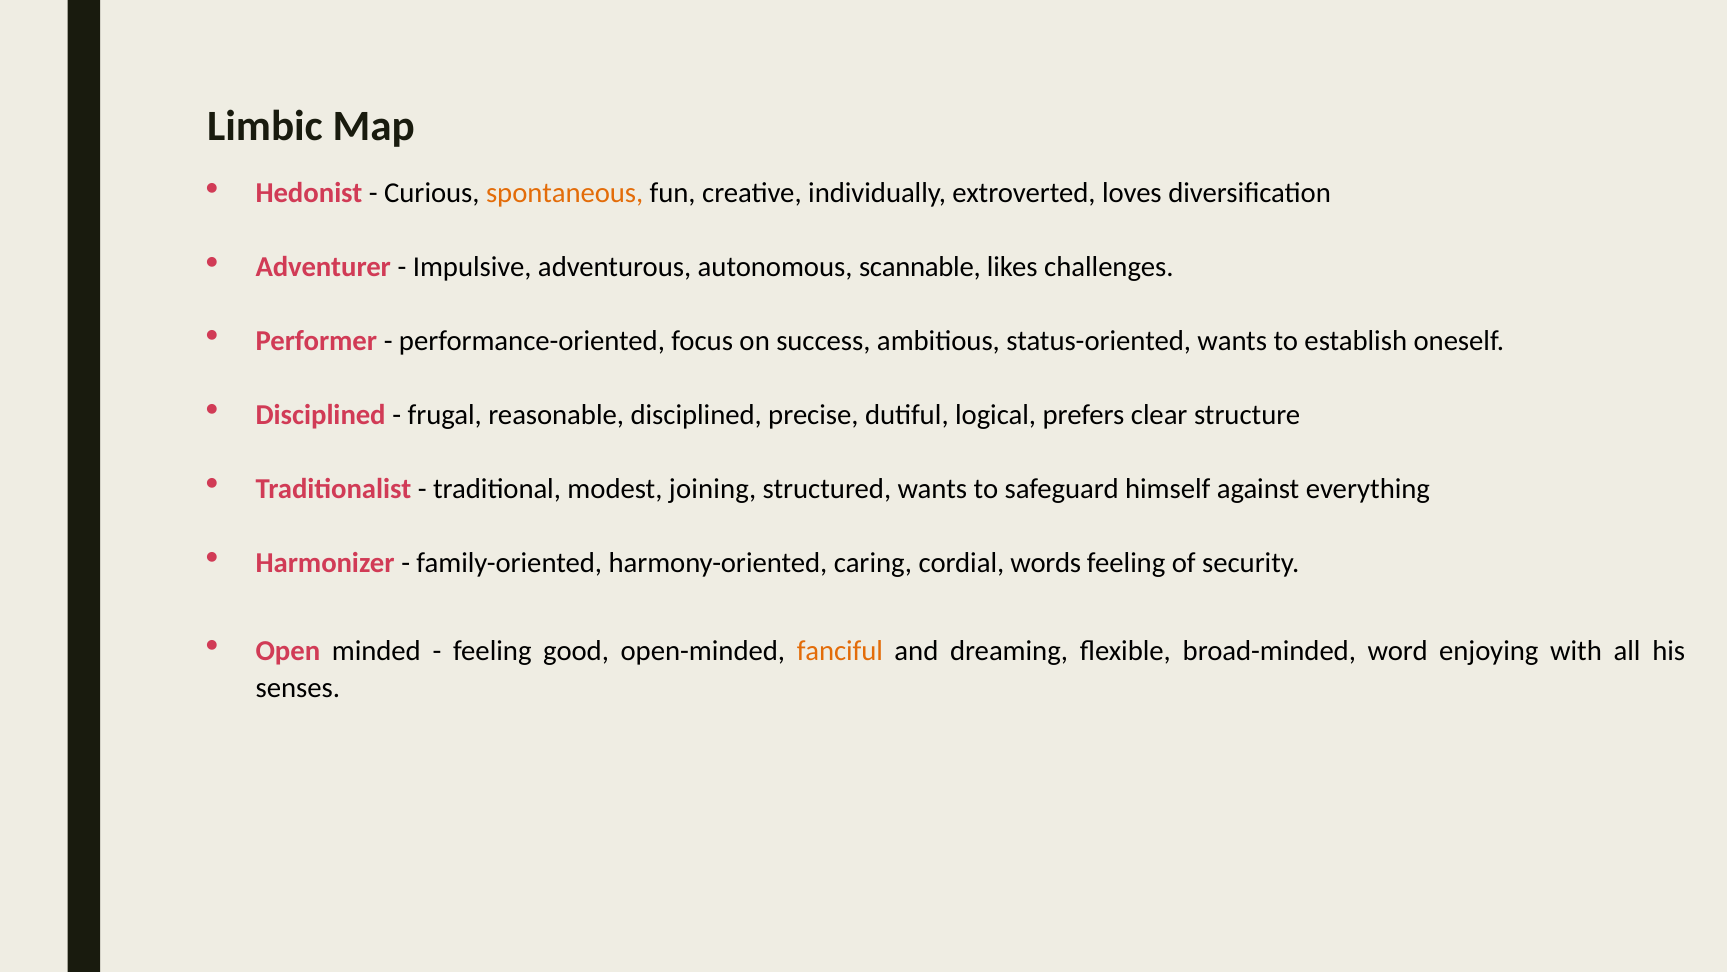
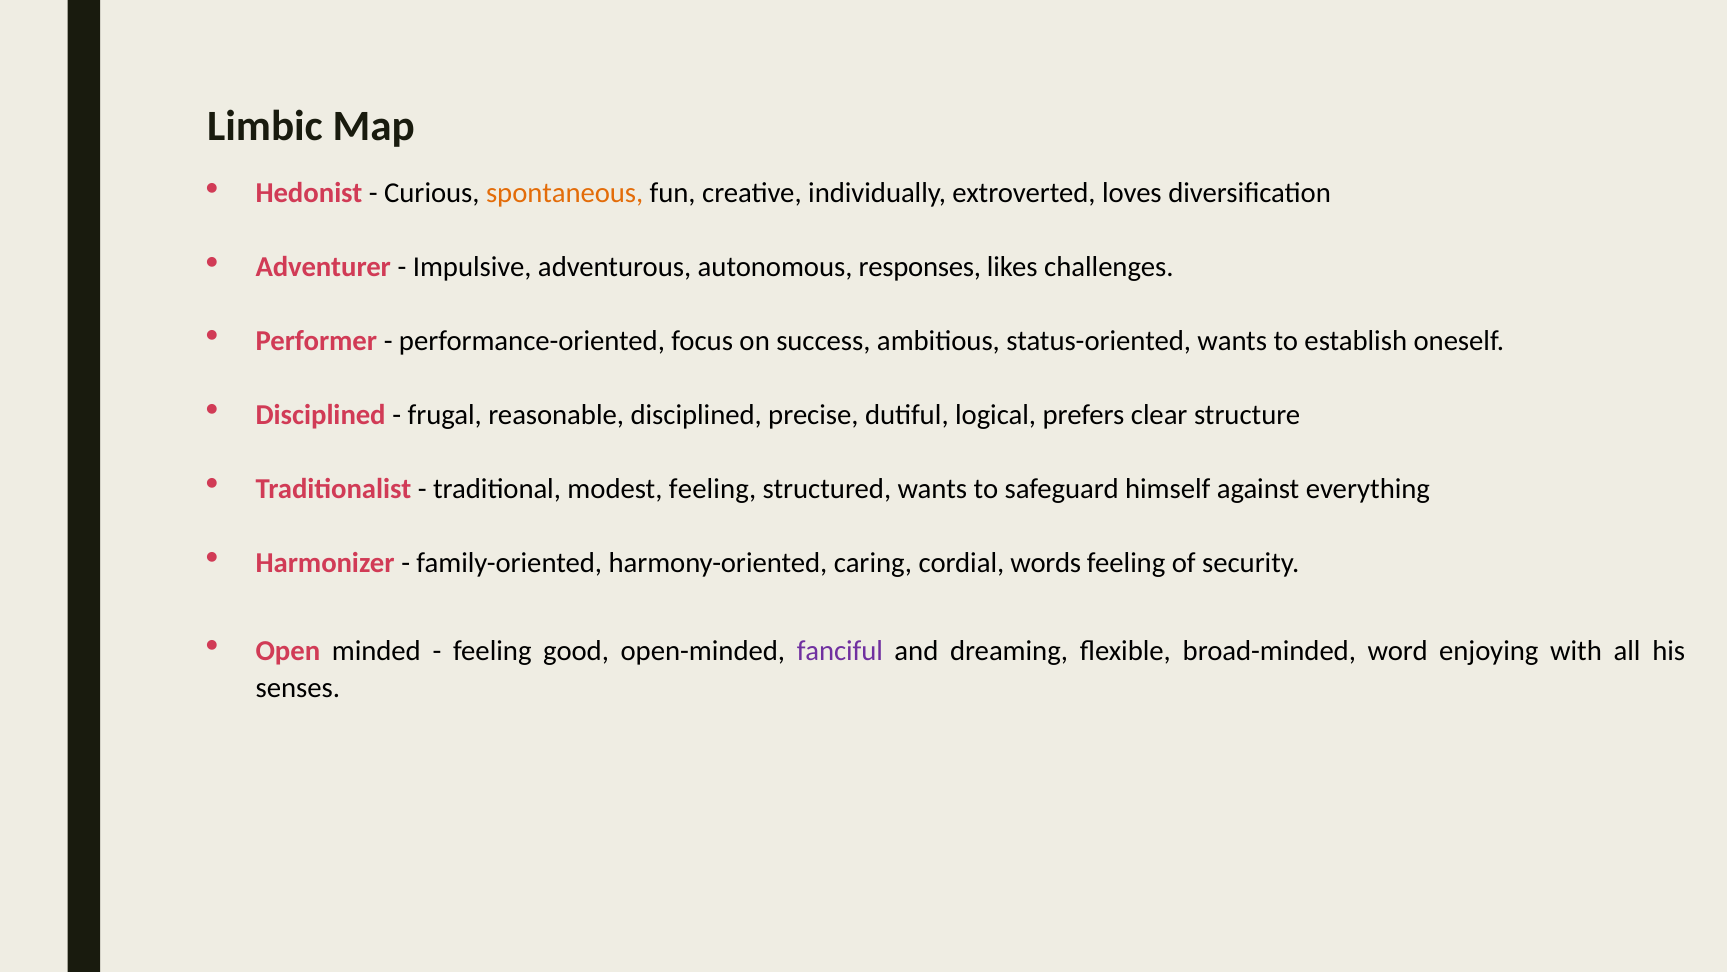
scannable: scannable -> responses (920, 267)
modest joining: joining -> feeling (713, 489)
fanciful colour: orange -> purple (840, 651)
